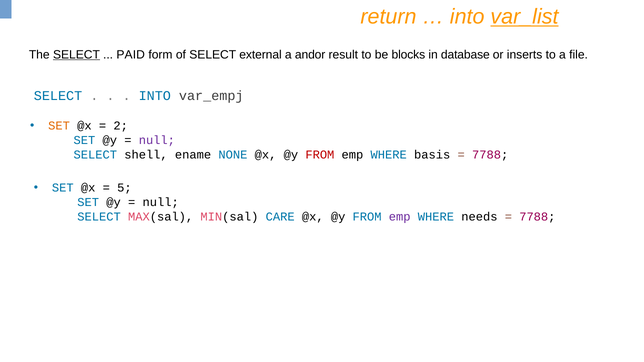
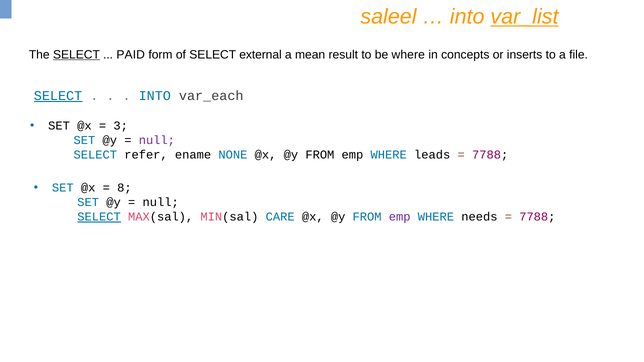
return: return -> saleel (388, 17)
andor: andor -> mean (310, 55)
be blocks: blocks -> where (408, 55)
database: database -> concepts (465, 55)
SELECT underline: none -> present (58, 96)
var_empj: var_empj -> var_each (211, 96)
SET colour: orange -> black (59, 126)
2: 2 -> 3 (121, 126)
shell: shell -> refer (146, 155)
FROM colour: red -> black (320, 155)
basis: basis -> leads (432, 155)
5: 5 -> 8 (124, 188)
SELECT underline: none -> present (99, 217)
